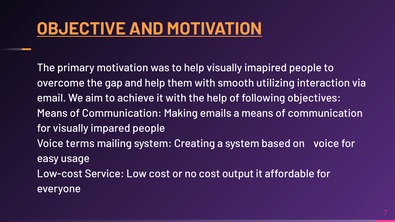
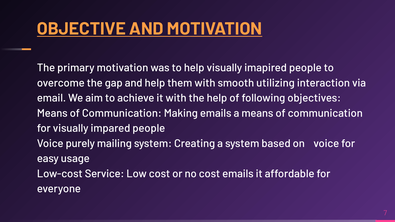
terms: terms -> purely (80, 144)
cost output: output -> emails (238, 174)
